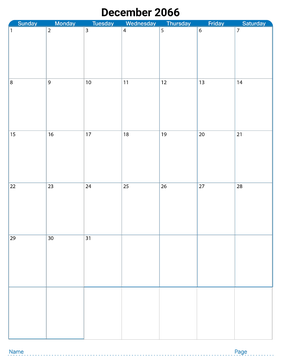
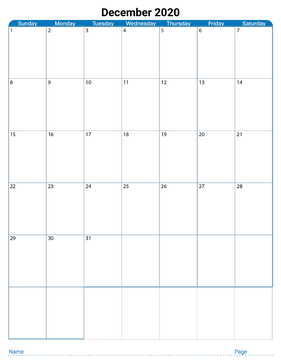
2066: 2066 -> 2020 (167, 13)
